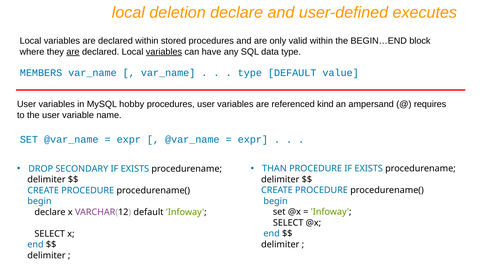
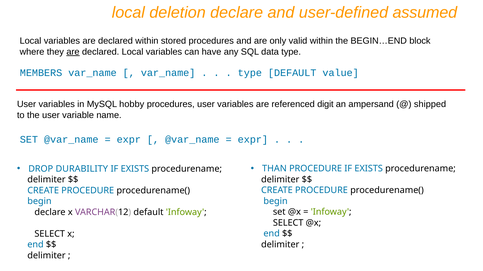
executes: executes -> assumed (425, 13)
variables underline: present -> none (164, 52)
kind: kind -> digit (325, 104)
requires: requires -> shipped (430, 104)
SECONDARY: SECONDARY -> DURABILITY (82, 169)
